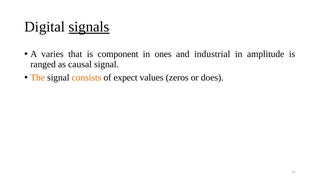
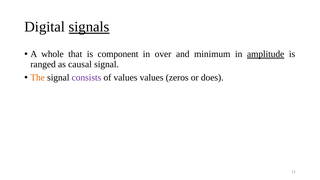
varies: varies -> whole (52, 54)
ones: ones -> over (163, 54)
industrial: industrial -> minimum (212, 54)
amplitude underline: none -> present (266, 54)
consists colour: orange -> purple (86, 78)
of expect: expect -> values (126, 78)
